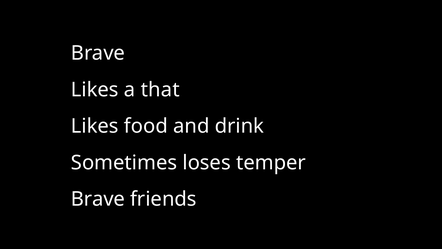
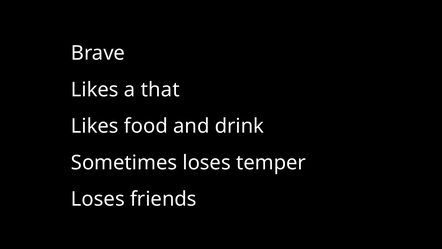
Brave: Brave -> Loses (98, 199)
